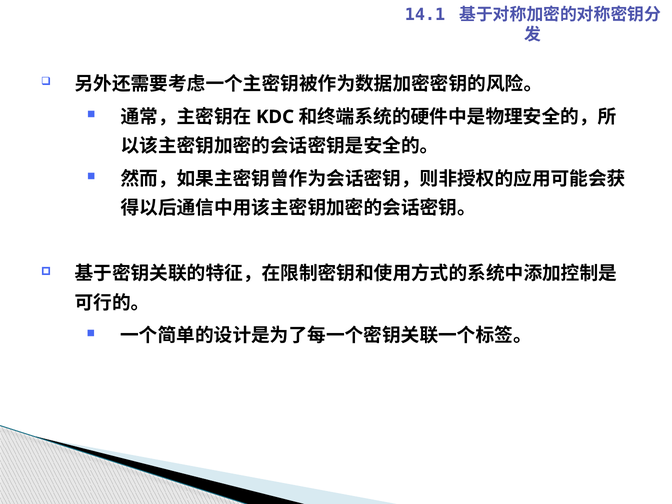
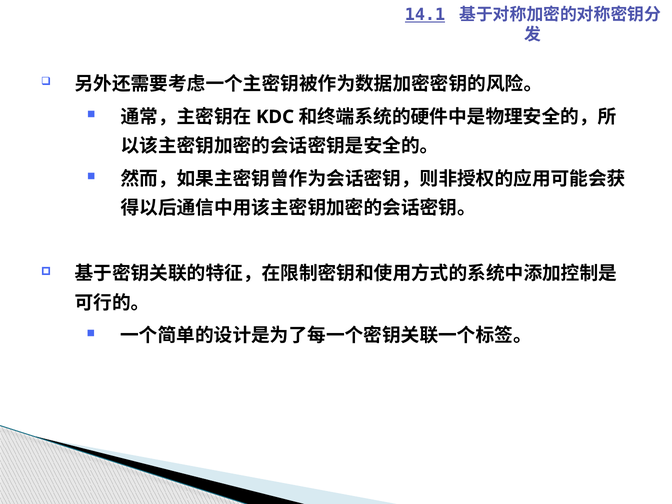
14.1 underline: none -> present (425, 15)
